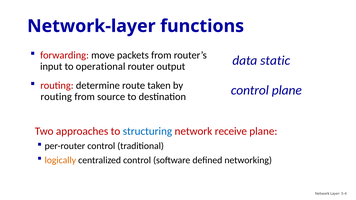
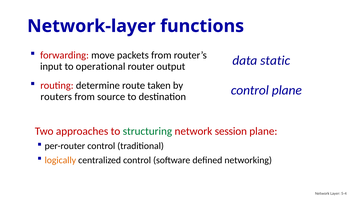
routing: routing -> routers (56, 97)
structuring colour: blue -> green (147, 131)
receive: receive -> session (231, 131)
